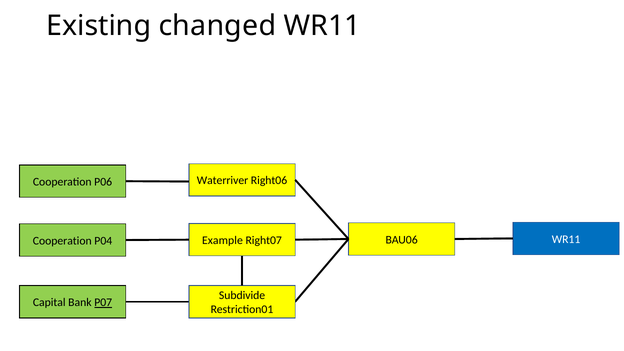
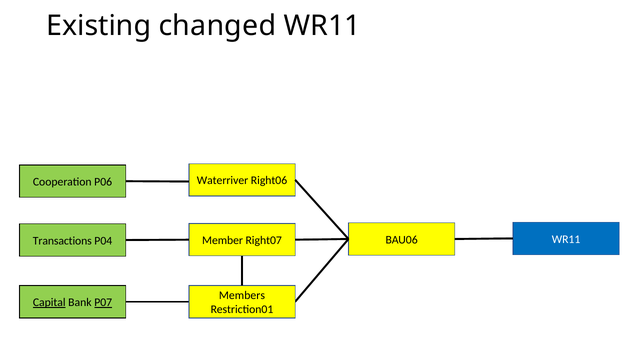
Example: Example -> Member (223, 241)
Cooperation: Cooperation -> Transactions (62, 241)
Subdivide: Subdivide -> Members (242, 296)
Capital underline: none -> present (49, 303)
